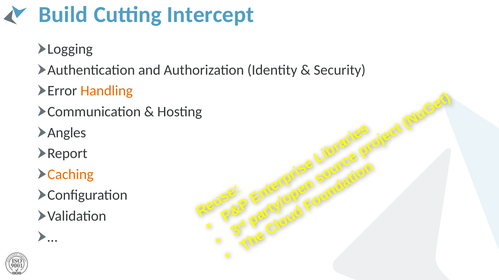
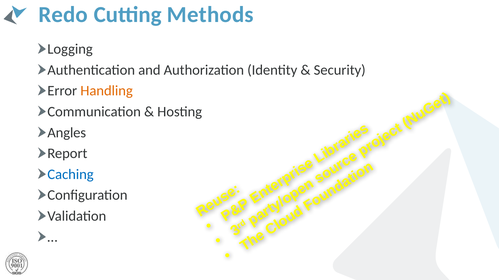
Build: Build -> Redo (63, 15)
Intercept: Intercept -> Methods (210, 15)
Caching colour: orange -> blue (71, 175)
